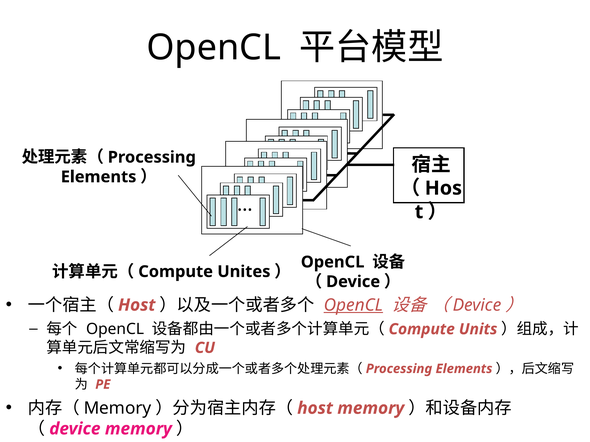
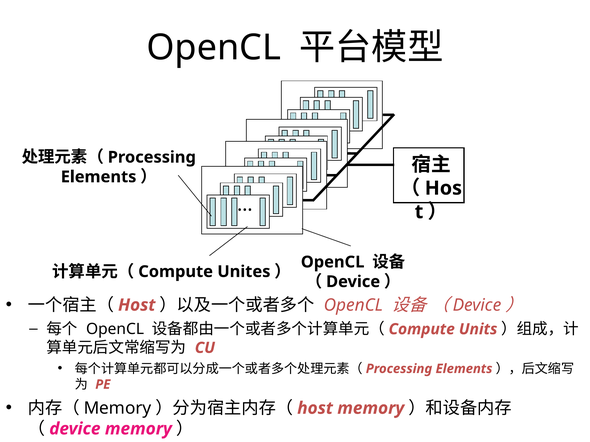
OpenCL underline: present -> none (353, 305)
